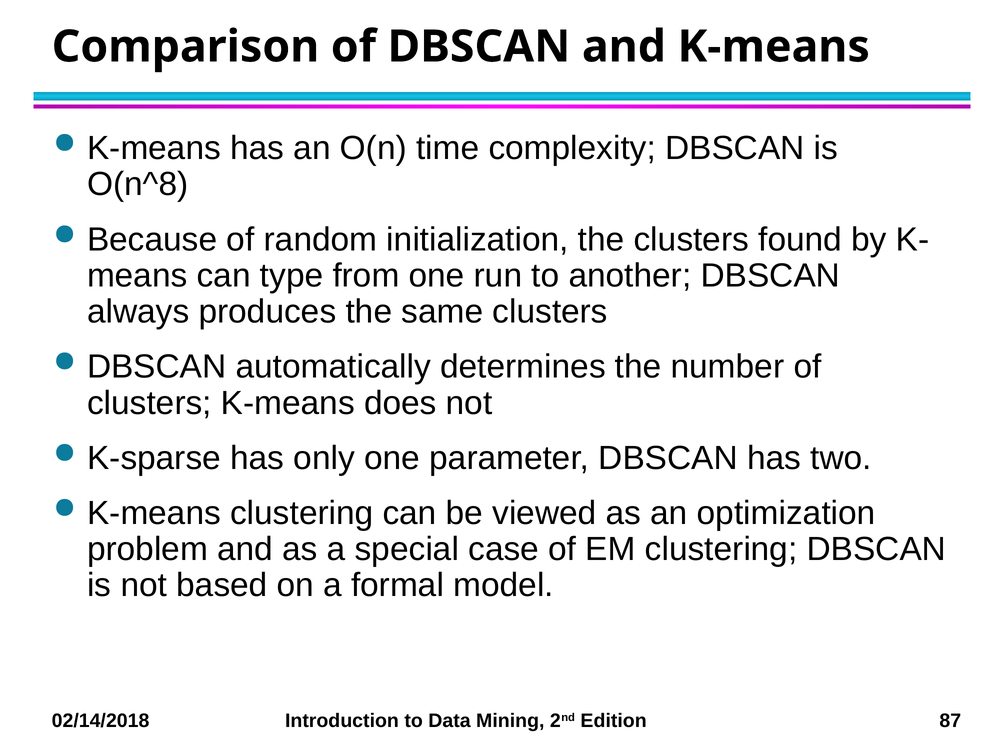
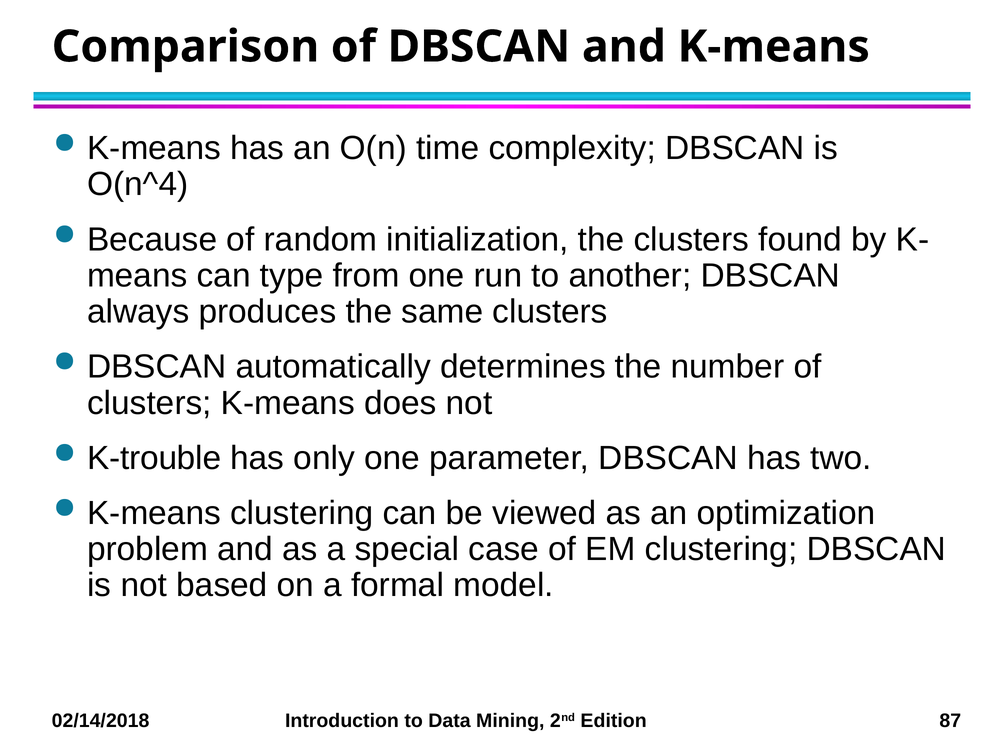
O(n^8: O(n^8 -> O(n^4 (138, 184)
K-sparse: K-sparse -> K-trouble (154, 458)
